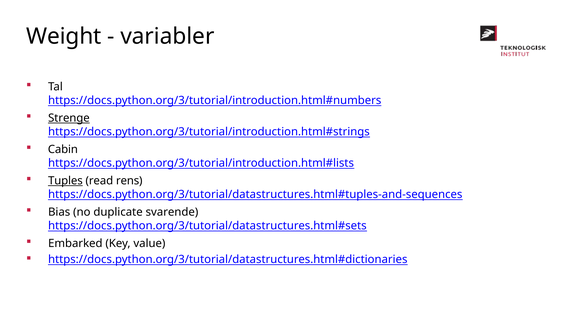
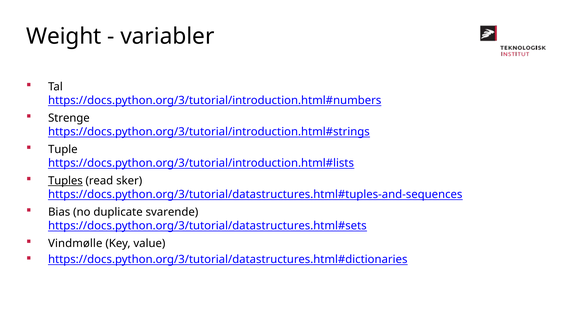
Strenge underline: present -> none (69, 118)
Cabin: Cabin -> Tuple (63, 150)
rens: rens -> sker (129, 181)
Embarked: Embarked -> Vindmølle (75, 244)
